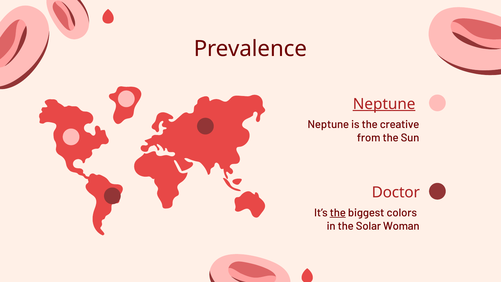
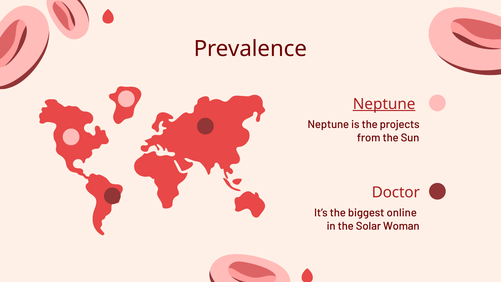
creative: creative -> projects (400, 124)
the underline: present -> none (338, 213)
colors: colors -> online (402, 213)
